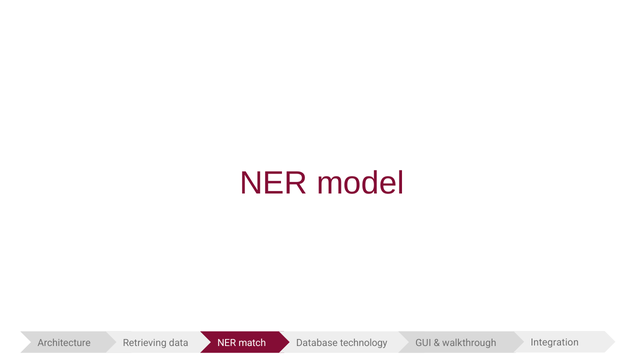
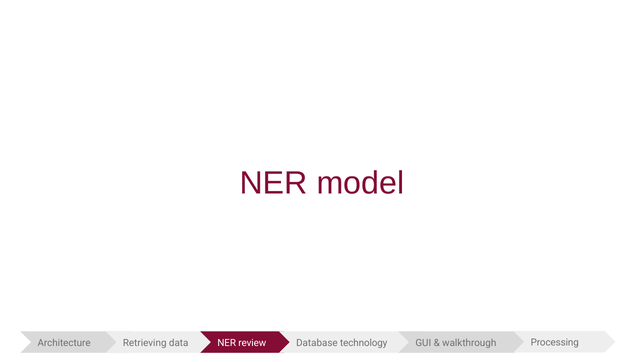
match: match -> review (252, 343)
Integration: Integration -> Processing (555, 343)
